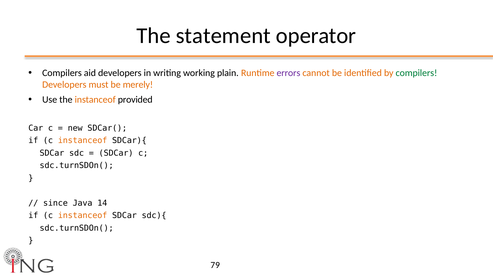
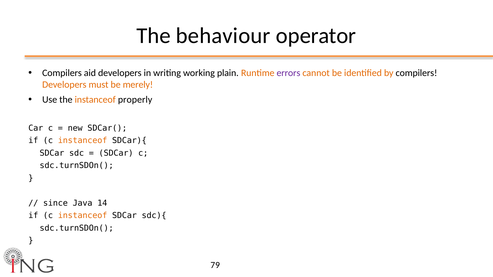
statement: statement -> behaviour (223, 36)
compilers colour: green -> black (416, 73)
provided: provided -> properly (135, 100)
